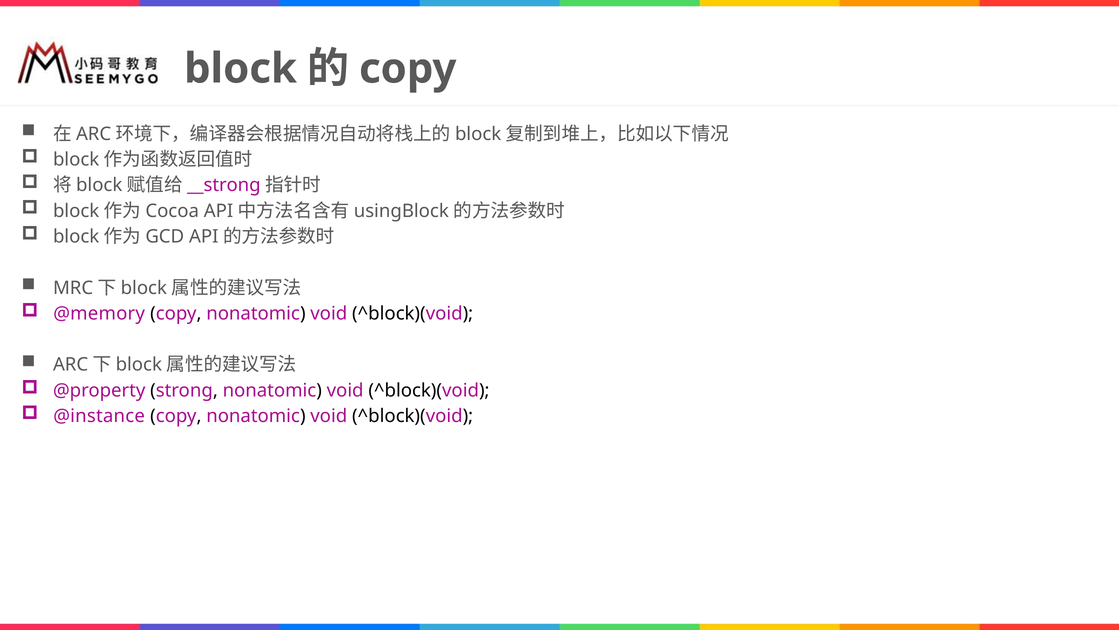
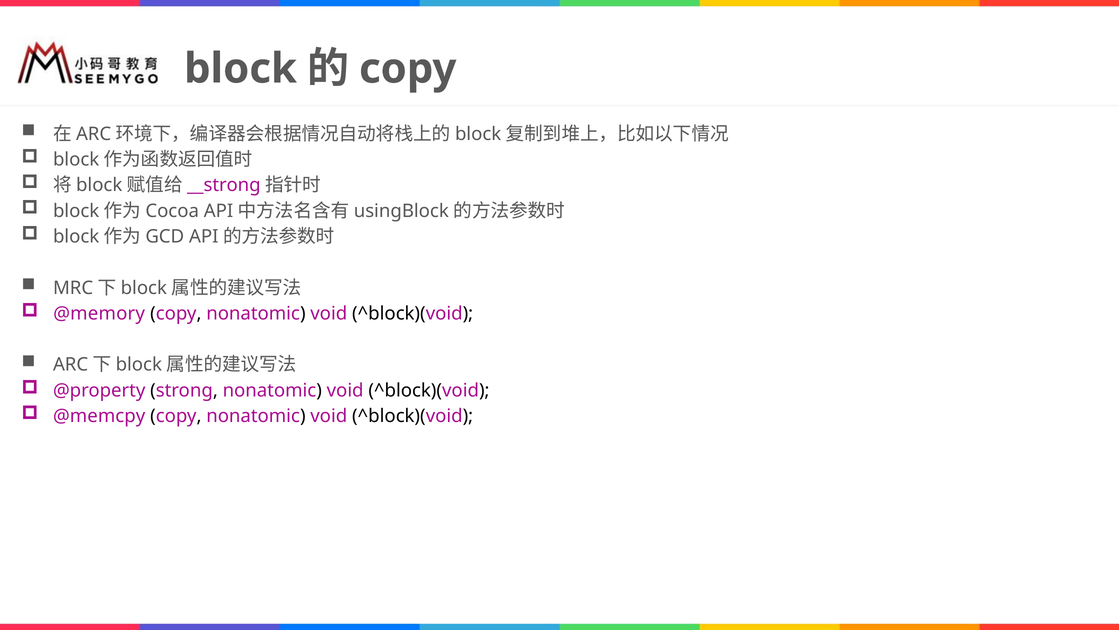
@instance: @instance -> @memcpy (99, 416)
